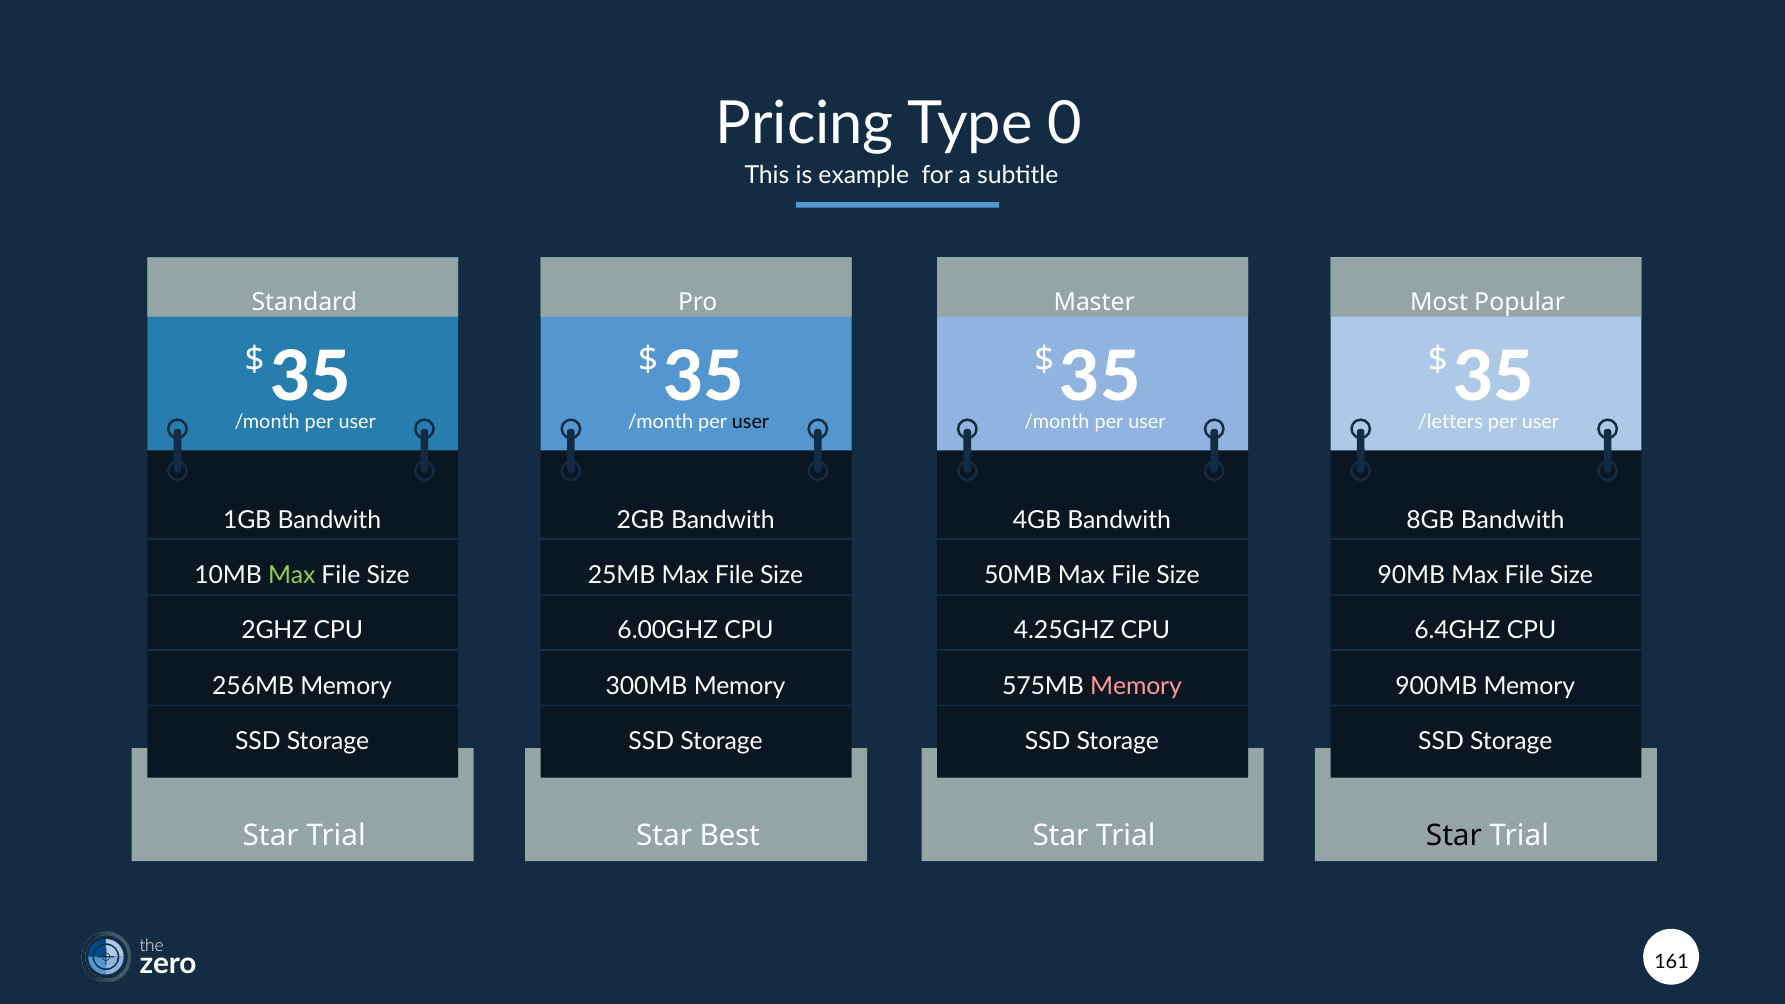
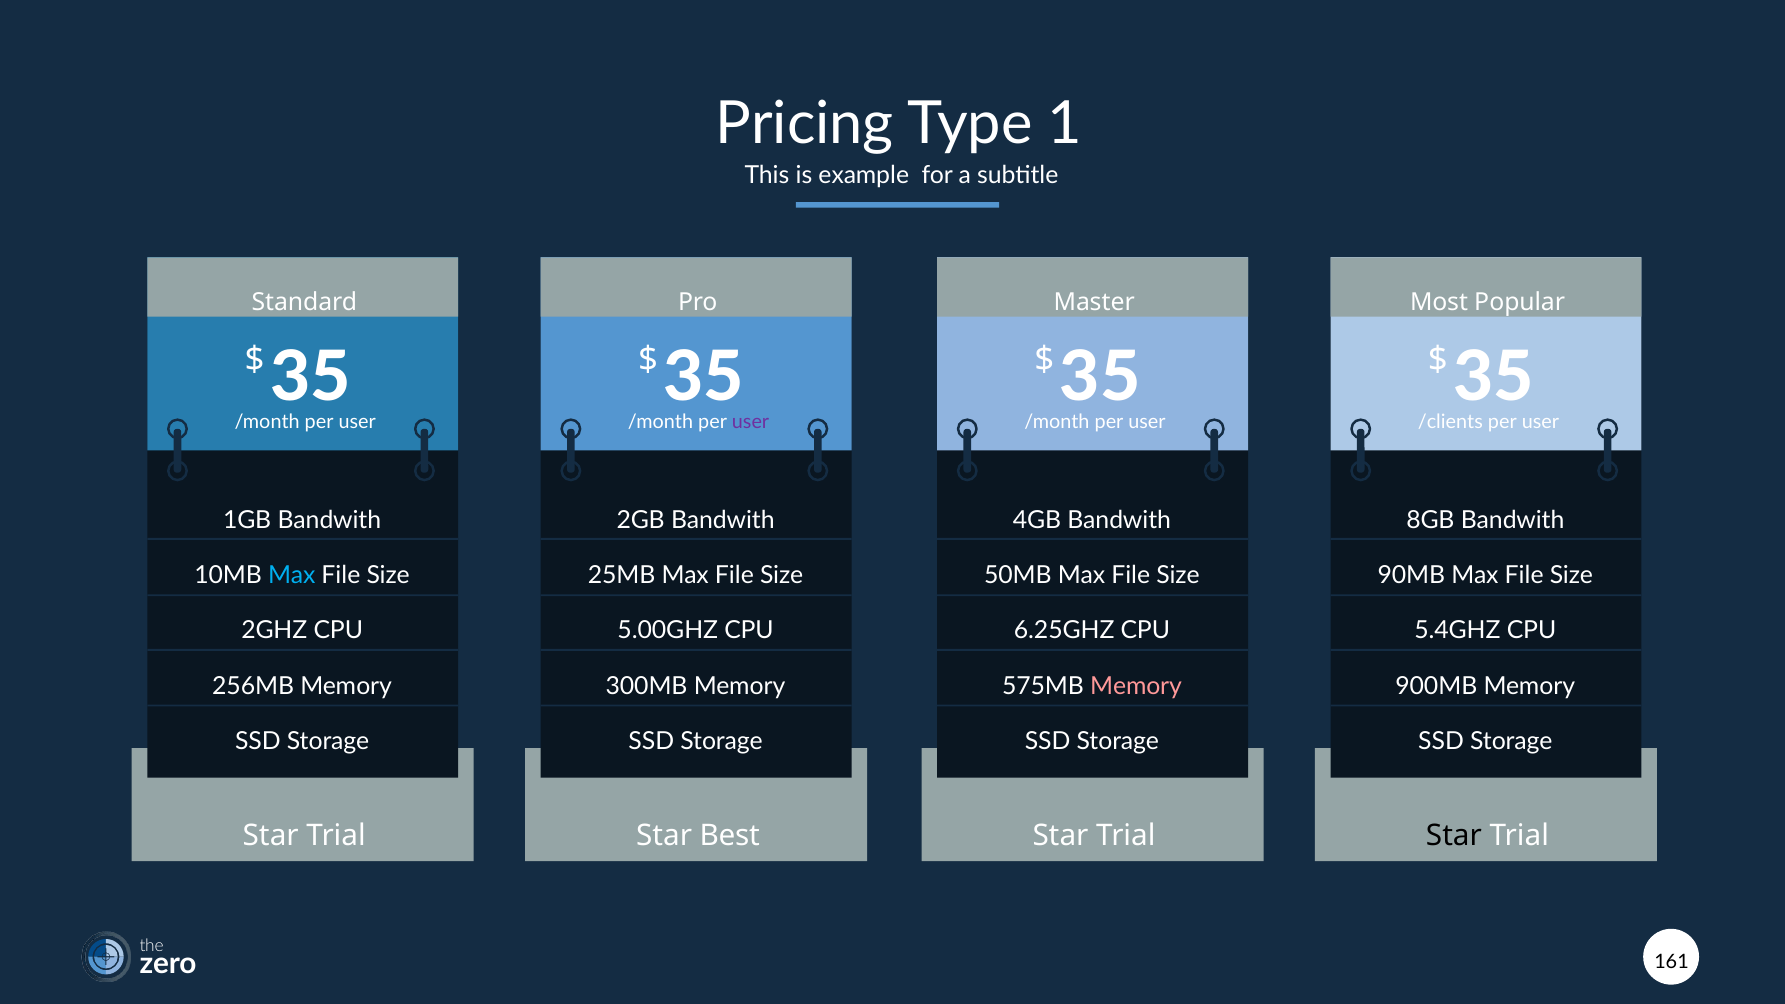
0: 0 -> 1 (1065, 124)
user colour: black -> purple (751, 422)
/letters: /letters -> /clients (1450, 422)
Max colour: light green -> light blue (292, 576)
6.00GHZ: 6.00GHZ -> 5.00GHZ (668, 631)
4.25GHZ: 4.25GHZ -> 6.25GHZ (1064, 631)
6.4GHZ: 6.4GHZ -> 5.4GHZ (1457, 631)
